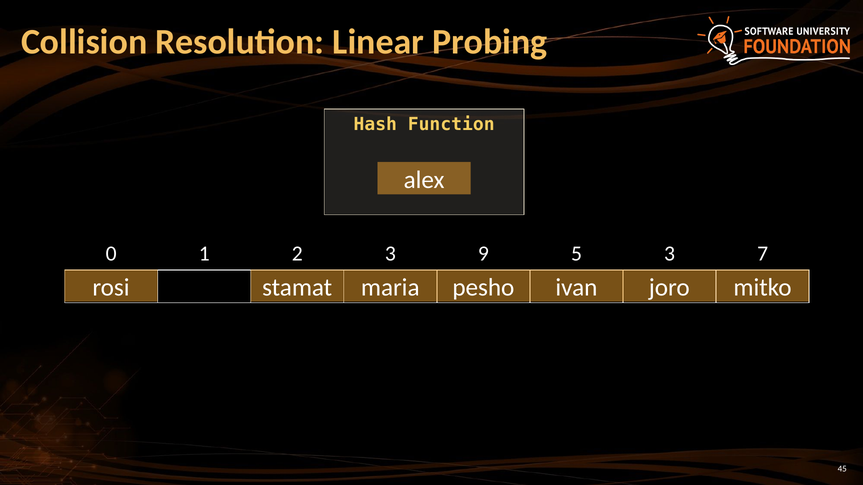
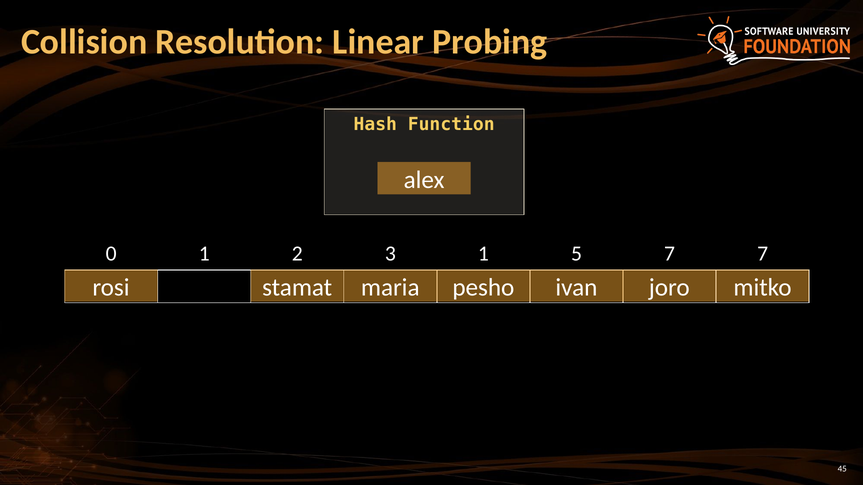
3 9: 9 -> 1 (483, 254)
5 3: 3 -> 7 (670, 254)
